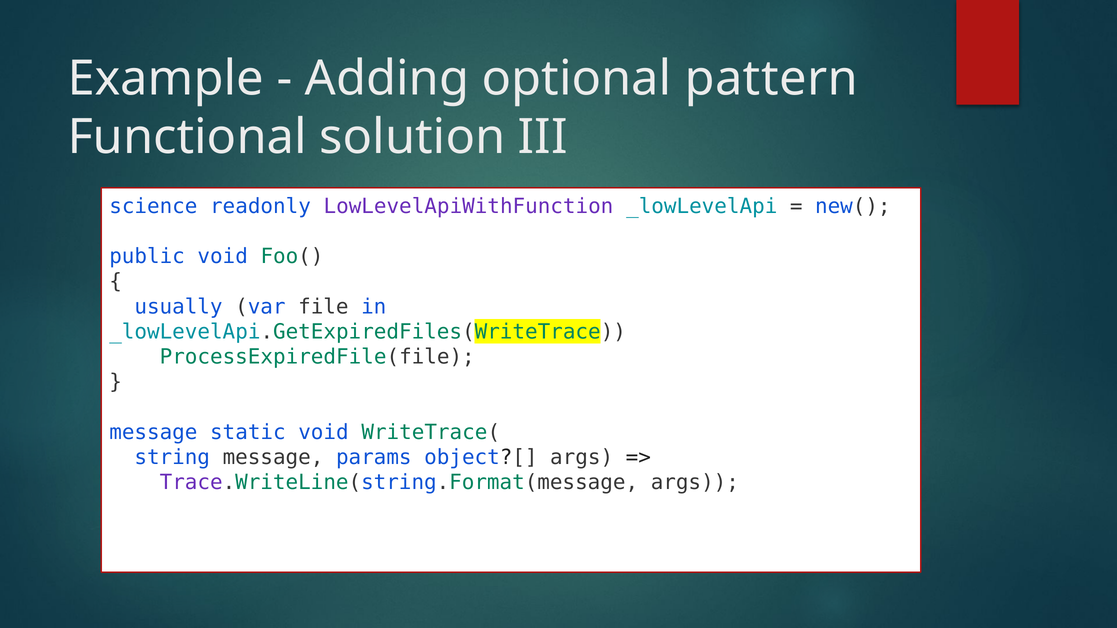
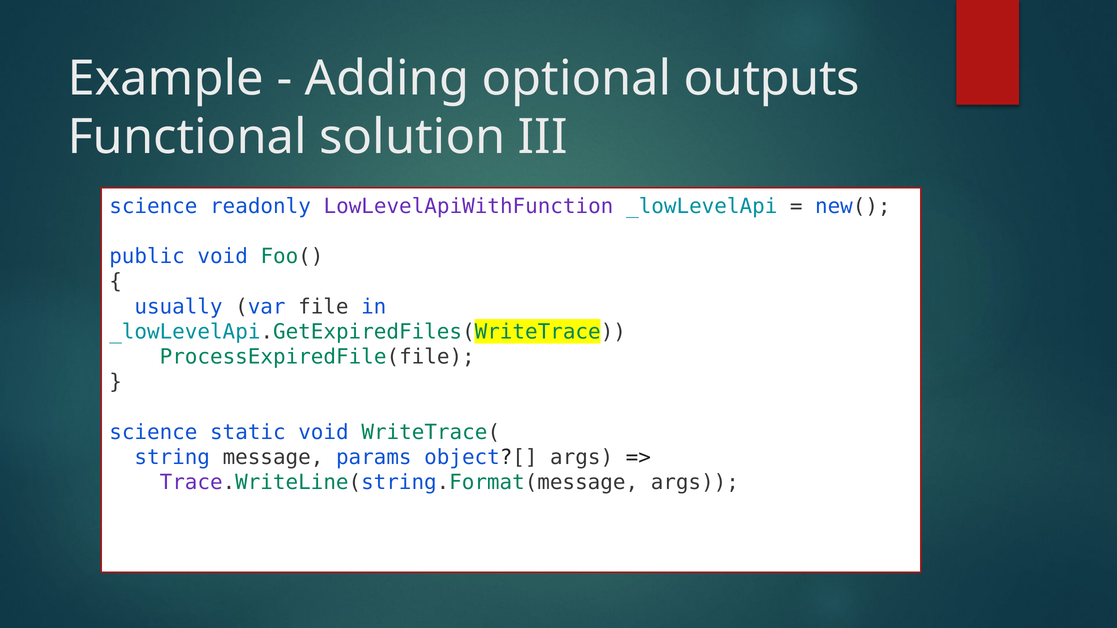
pattern: pattern -> outputs (772, 78)
message: message -> science (153, 432)
